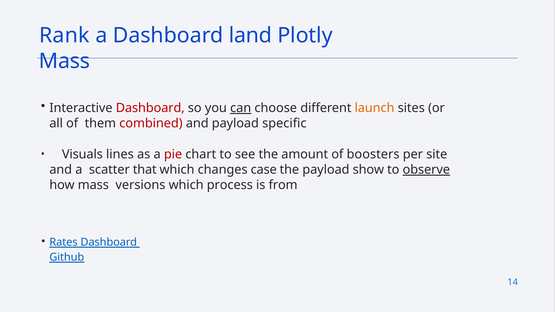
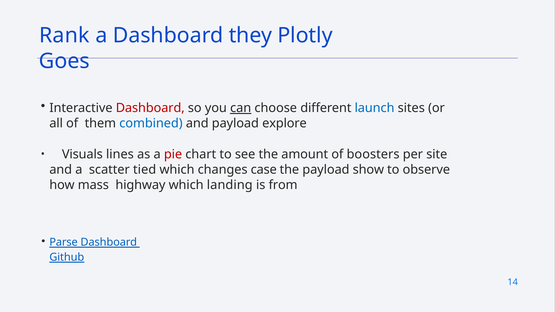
land: land -> they (250, 35)
Mass: Mass -> Goes (64, 61)
launch colour: orange -> blue (375, 108)
combined colour: red -> blue (151, 123)
specific: specific -> explore (284, 123)
that: that -> tied (145, 170)
observe underline: present -> none (426, 170)
versions: versions -> highway (140, 185)
process: process -> landing (230, 185)
Rates: Rates -> Parse (64, 242)
